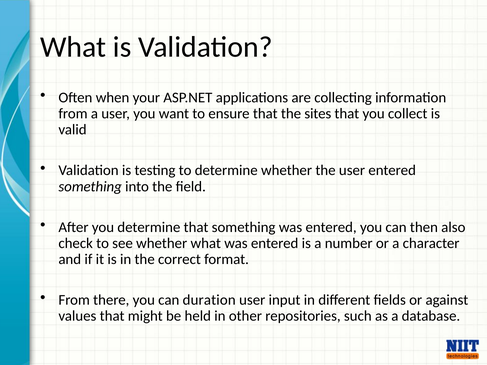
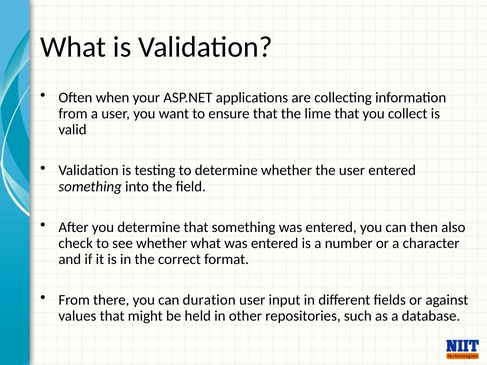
sites: sites -> lime (318, 114)
